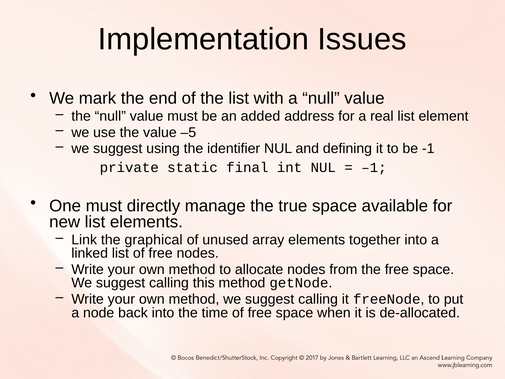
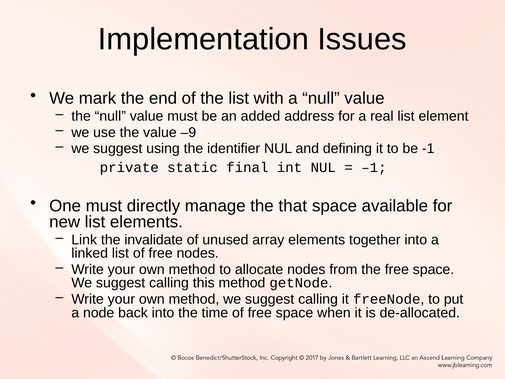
–5: –5 -> –9 (188, 132)
true: true -> that (293, 206)
graphical: graphical -> invalidate (154, 240)
